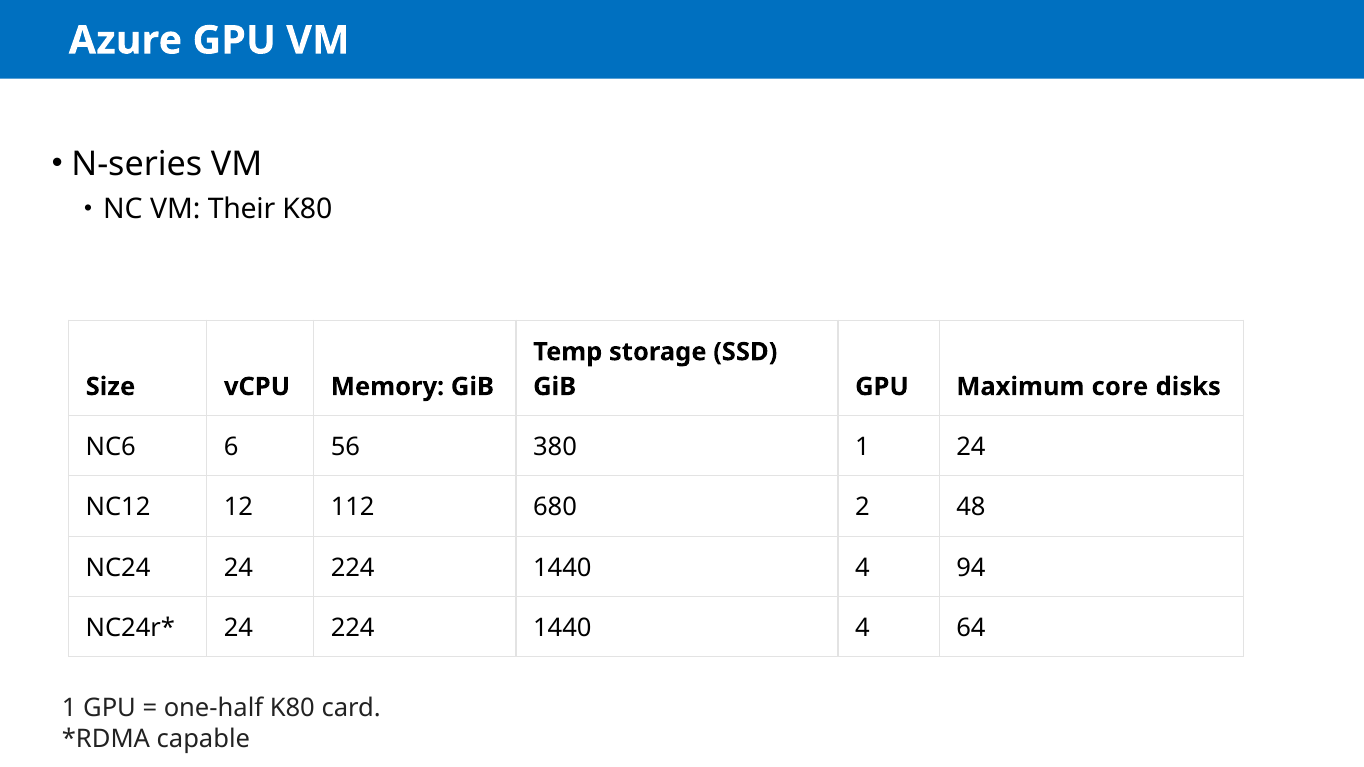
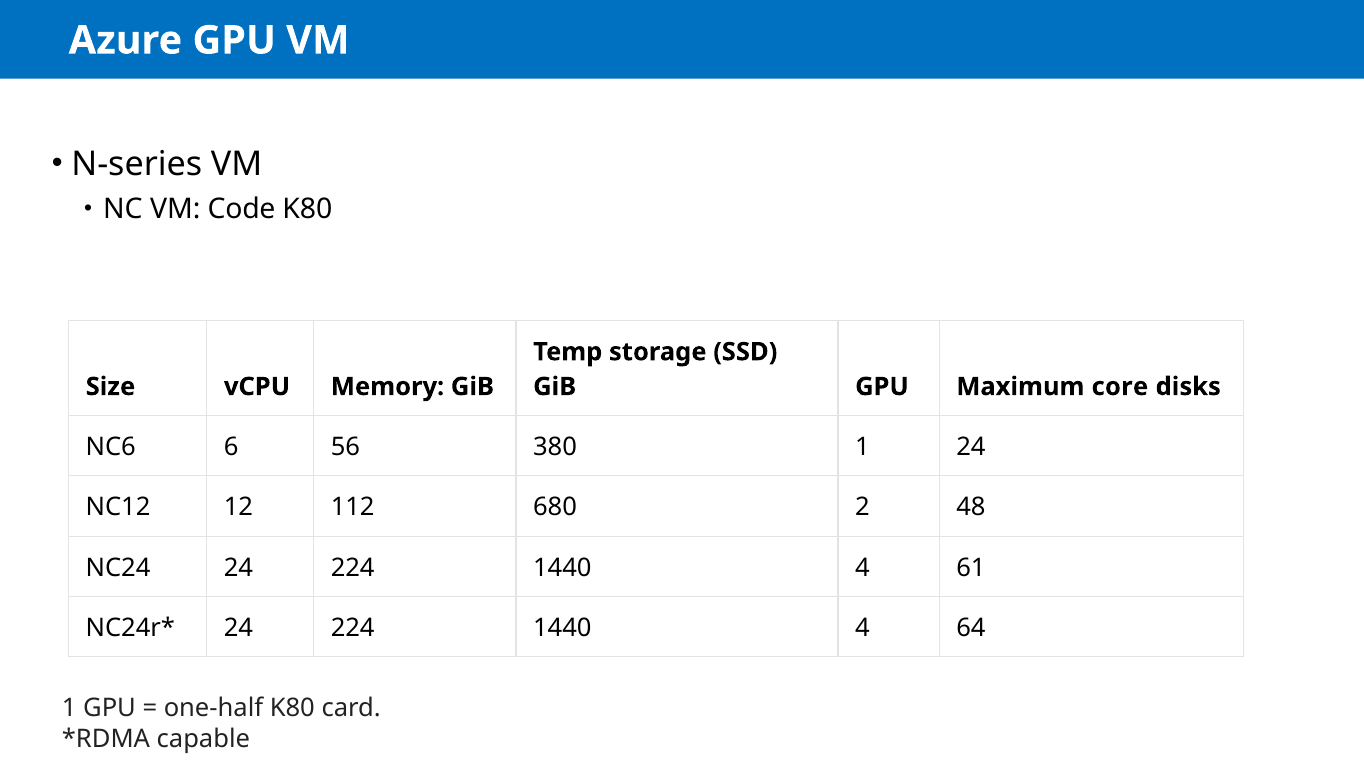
Their: Their -> Code (242, 210)
94: 94 -> 61 (971, 568)
